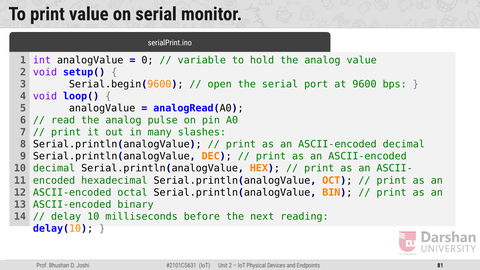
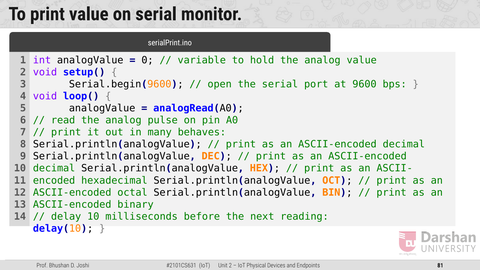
slashes: slashes -> behaves (202, 132)
